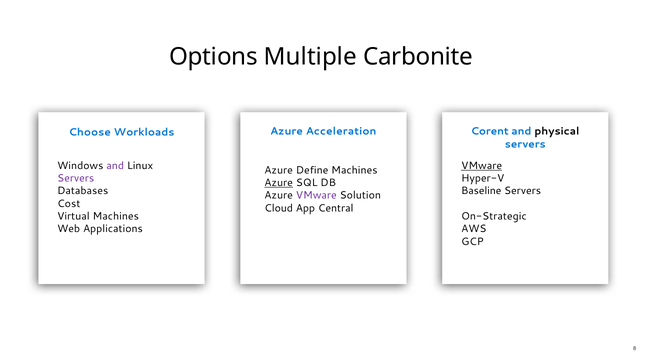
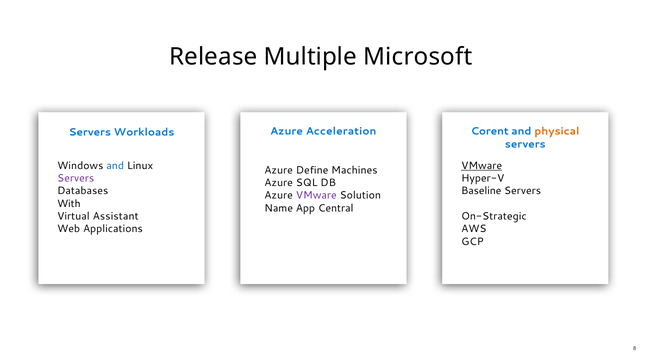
Options: Options -> Release (213, 57)
Carbonite: Carbonite -> Microsoft (418, 57)
Choose: Choose -> Servers (90, 133)
physical colour: black -> orange (557, 132)
and colour: purple -> blue (115, 166)
Azure underline: present -> none (279, 183)
Cost: Cost -> With (69, 204)
Cloud: Cloud -> Name (279, 208)
Virtual Machines: Machines -> Assistant (116, 217)
